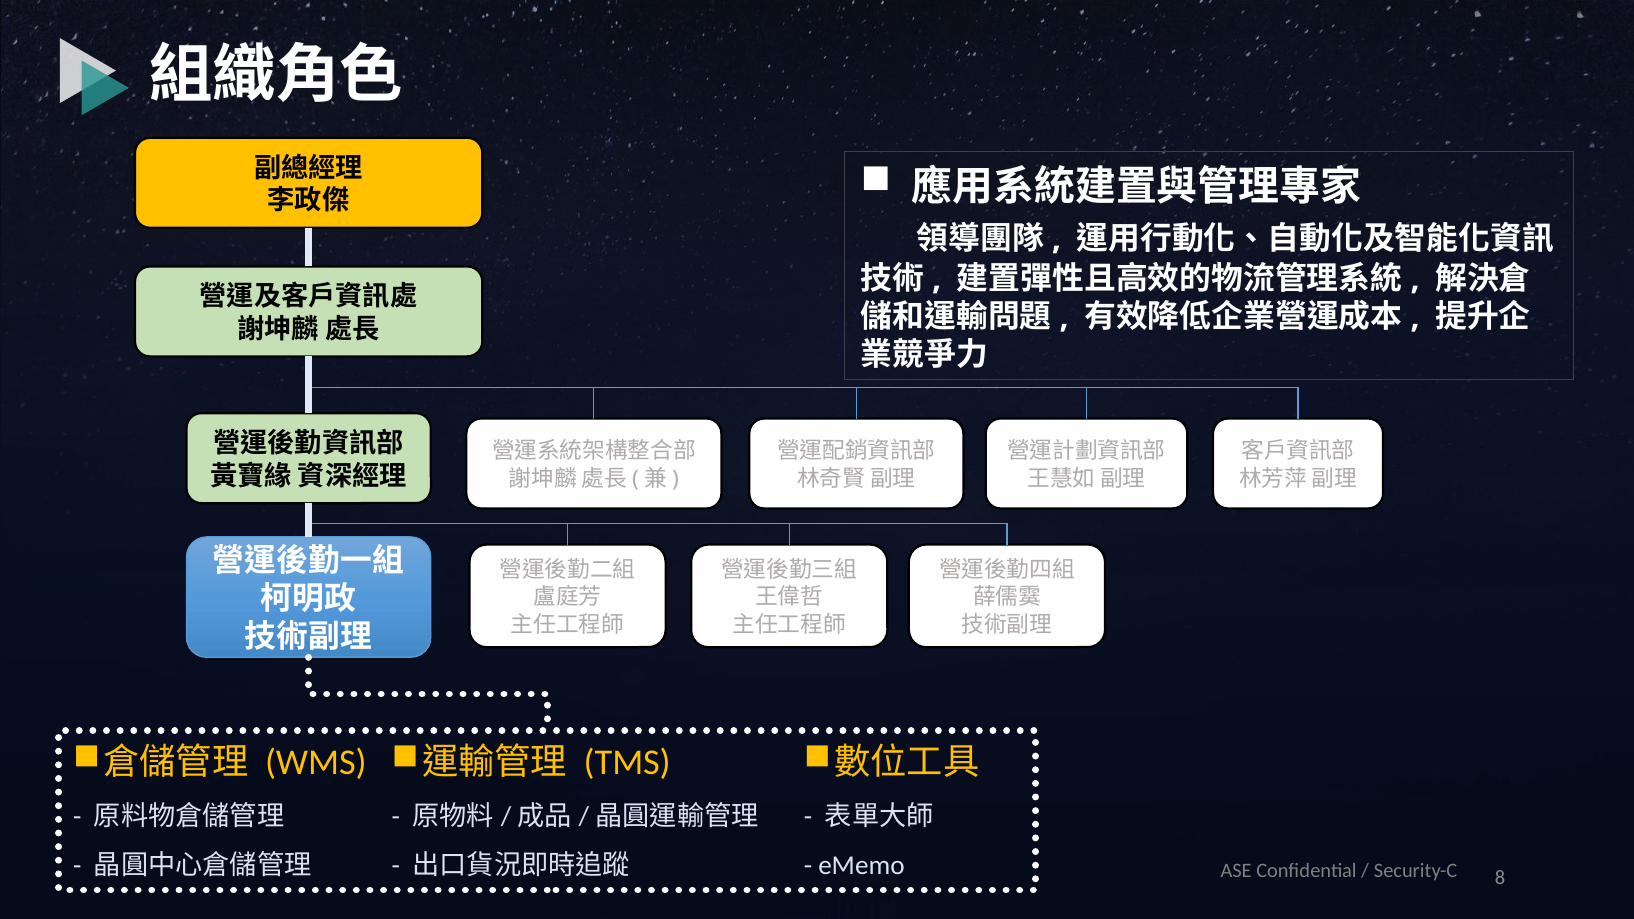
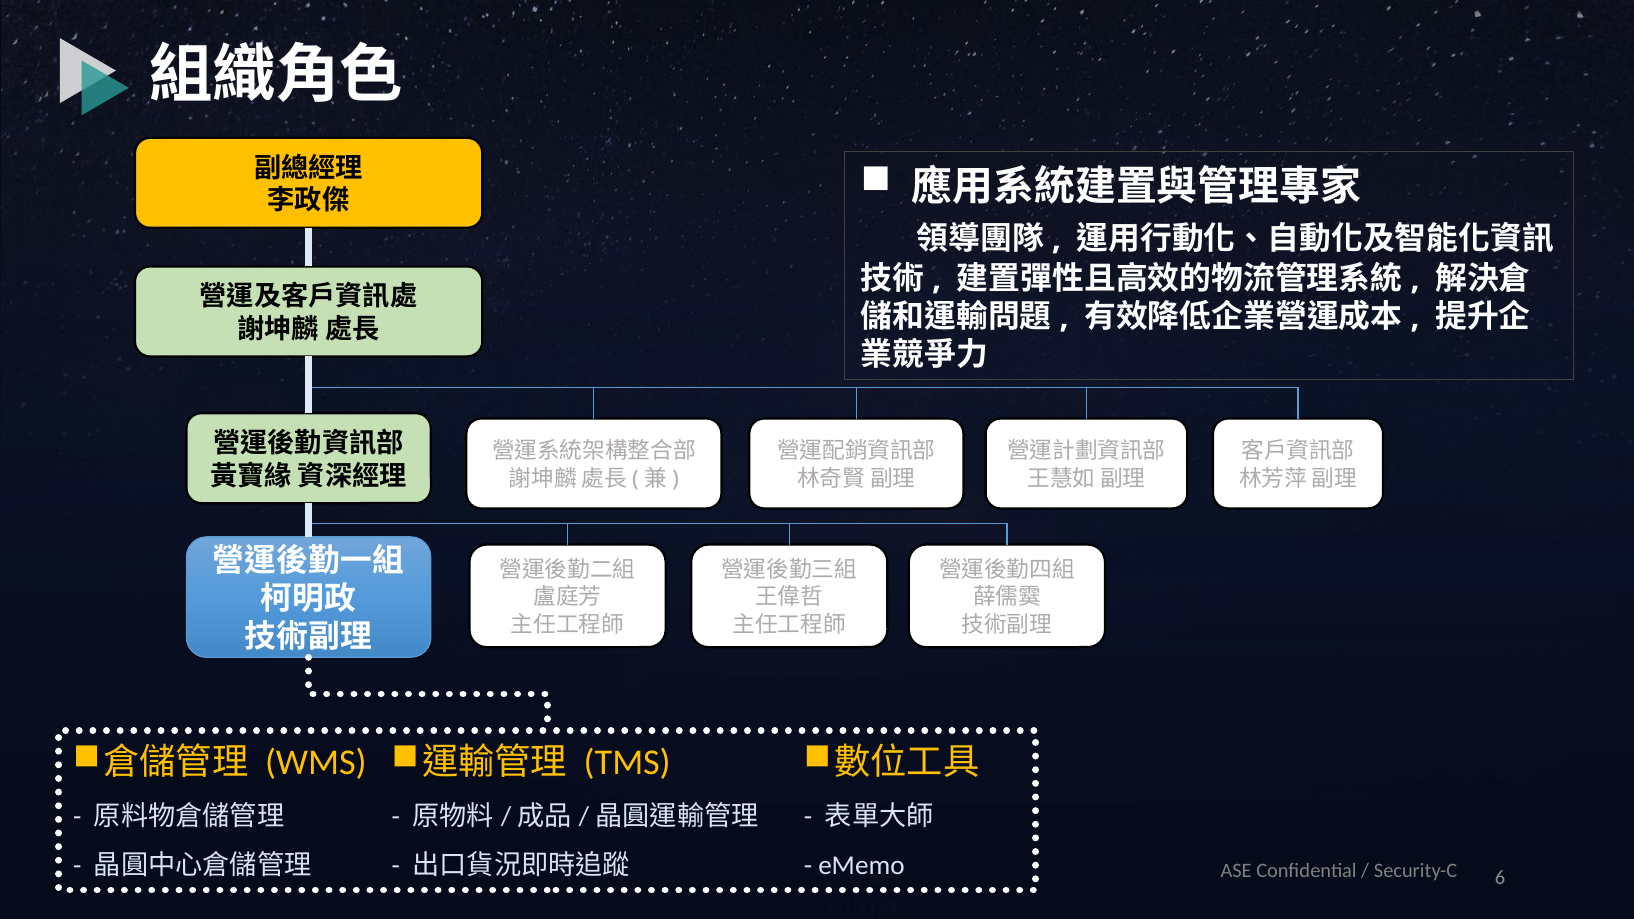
8: 8 -> 6 (1500, 878)
